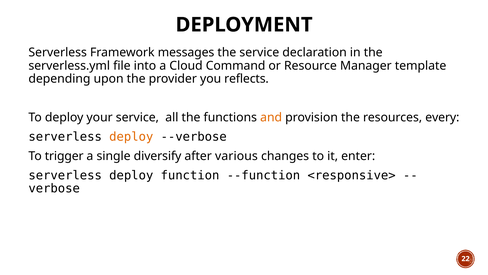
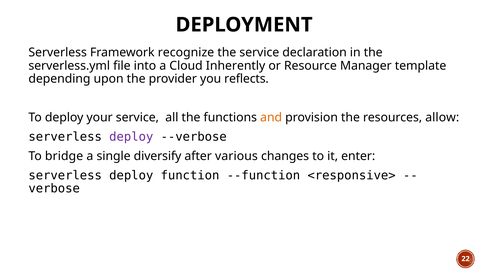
messages: messages -> recognize (186, 52)
Command: Command -> Inherently (236, 66)
every: every -> allow (442, 117)
deploy colour: orange -> purple (131, 137)
trigger: trigger -> bridge (64, 156)
